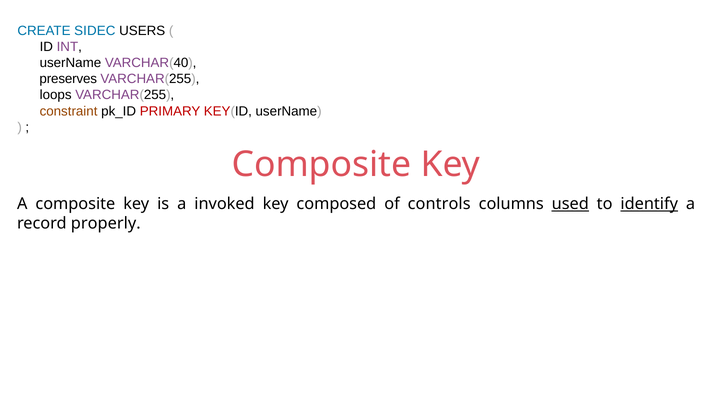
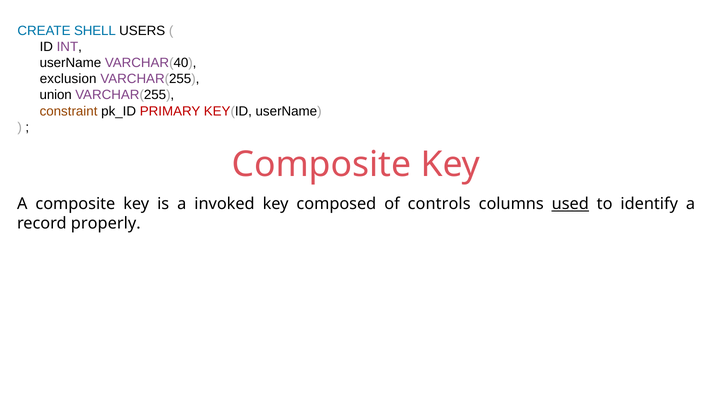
SIDEC: SIDEC -> SHELL (95, 31)
preserves: preserves -> exclusion (68, 79)
loops: loops -> union (56, 95)
identify underline: present -> none (649, 204)
